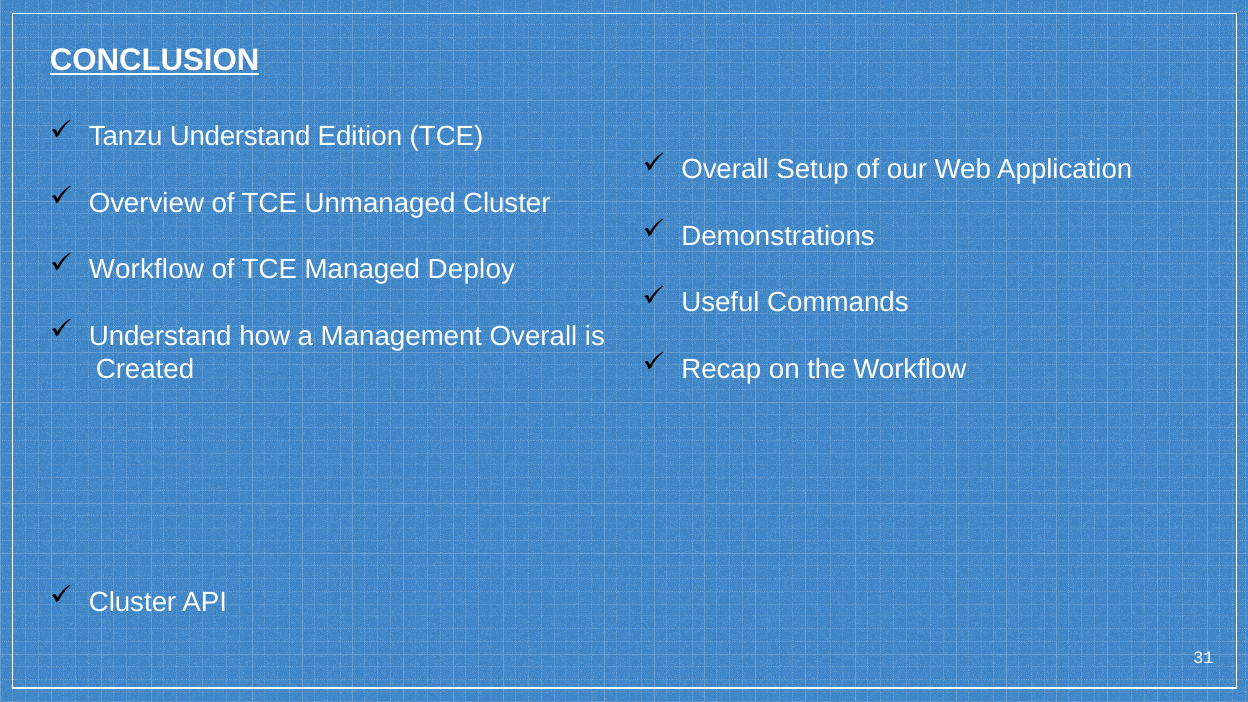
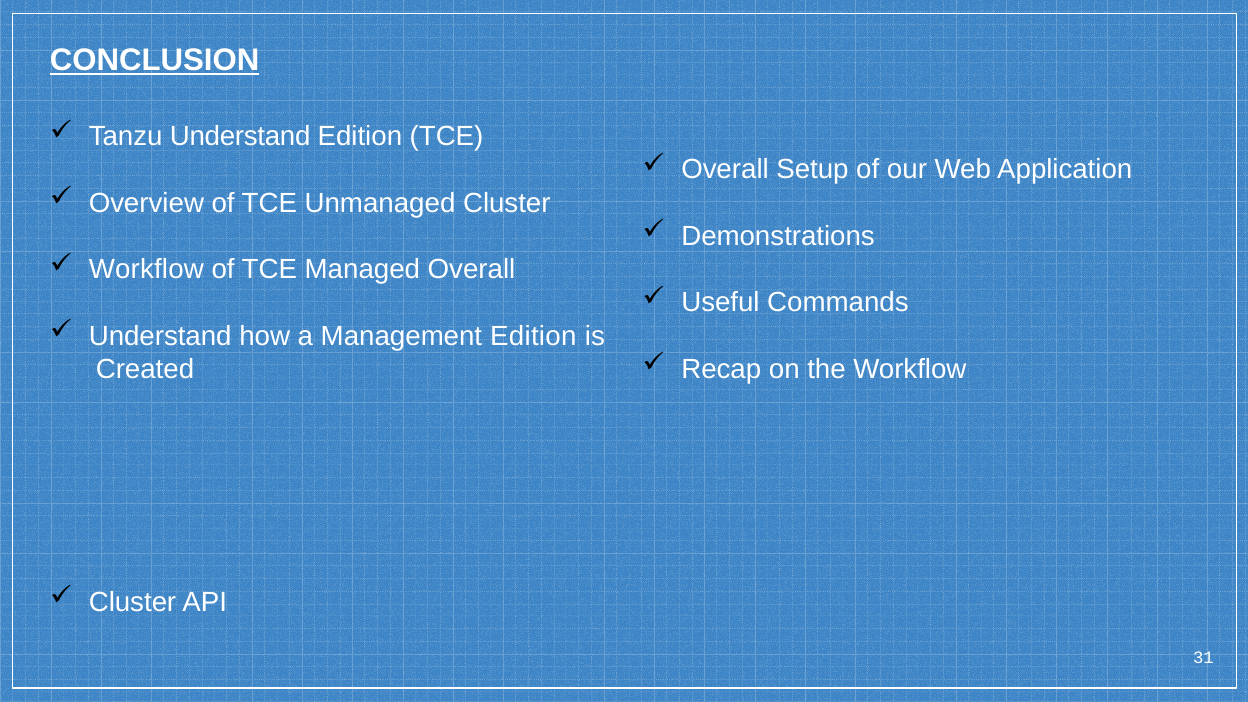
Managed Deploy: Deploy -> Overall (472, 269)
Management Overall: Overall -> Edition (533, 336)
